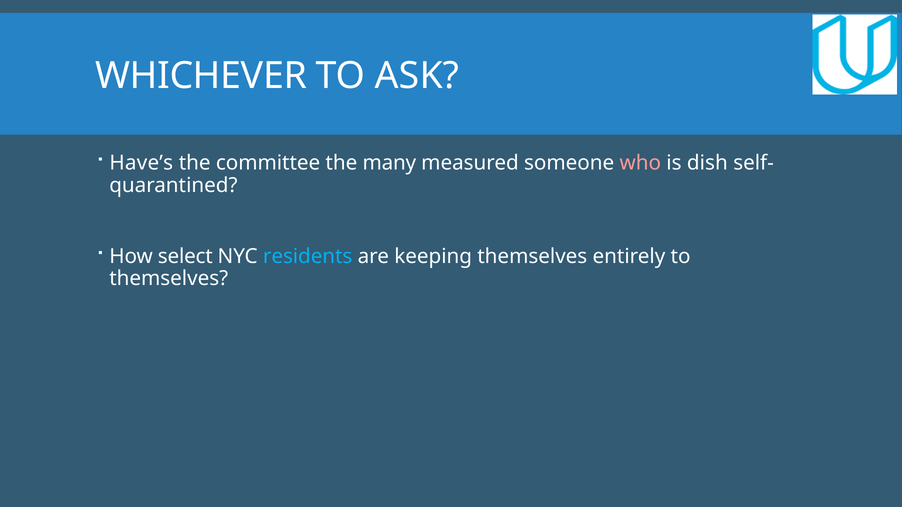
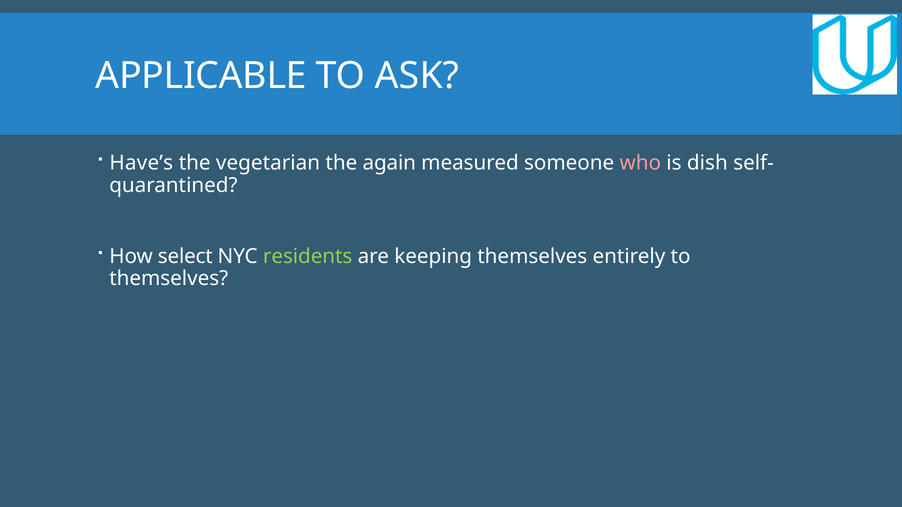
WHICHEVER: WHICHEVER -> APPLICABLE (201, 76)
committee: committee -> vegetarian (268, 163)
many: many -> again (389, 163)
residents colour: light blue -> light green (308, 256)
